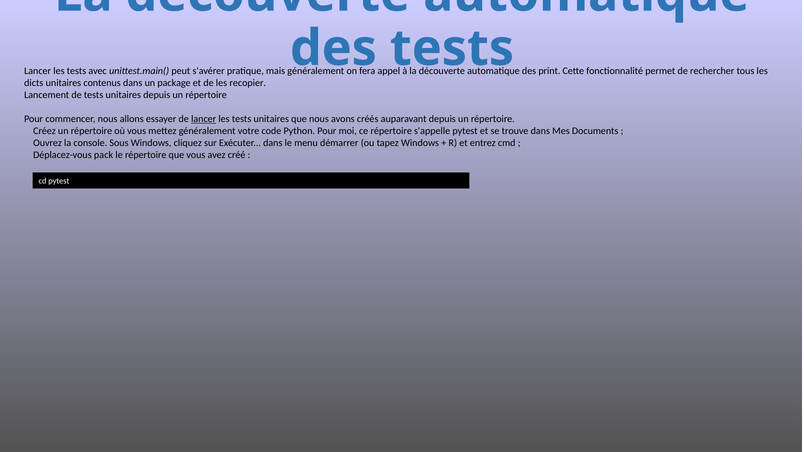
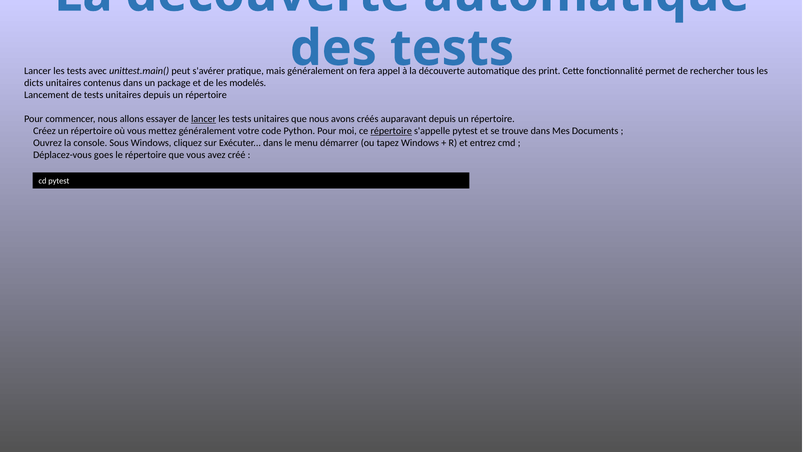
recopier: recopier -> modelés (248, 83)
répertoire underline: none -> present (391, 131)
pack: pack -> goes (104, 155)
